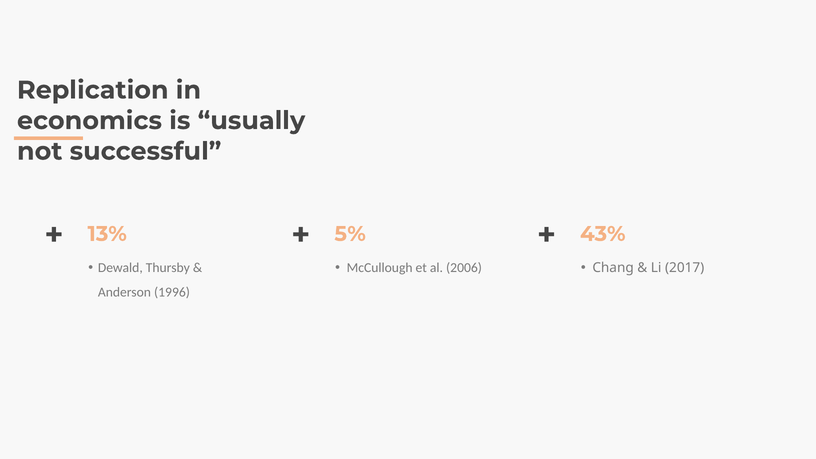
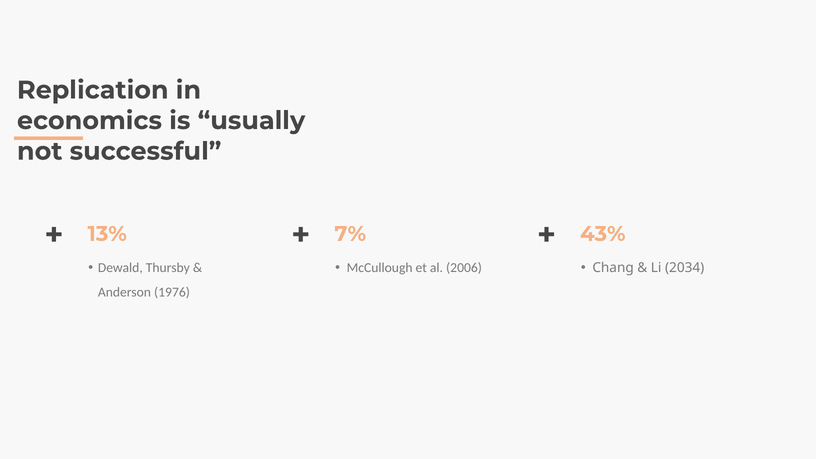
5%: 5% -> 7% (350, 234)
2017: 2017 -> 2034 (685, 268)
1996: 1996 -> 1976 (172, 292)
